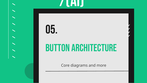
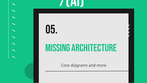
button: button -> missing (58, 48)
